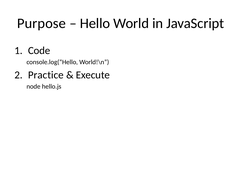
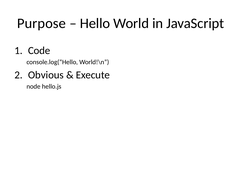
Practice: Practice -> Obvious (46, 75)
